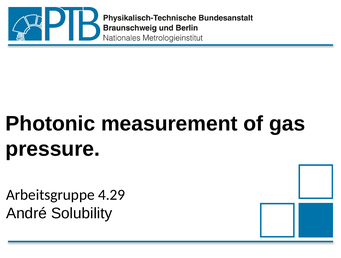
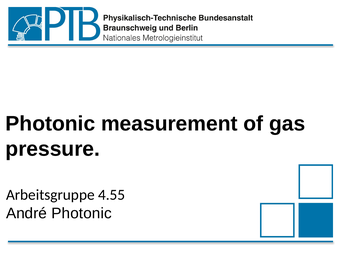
4.29: 4.29 -> 4.55 (112, 195)
André Solubility: Solubility -> Photonic (82, 213)
